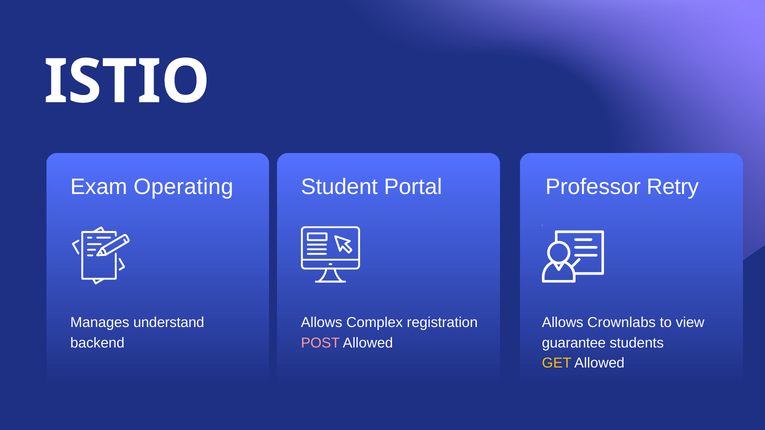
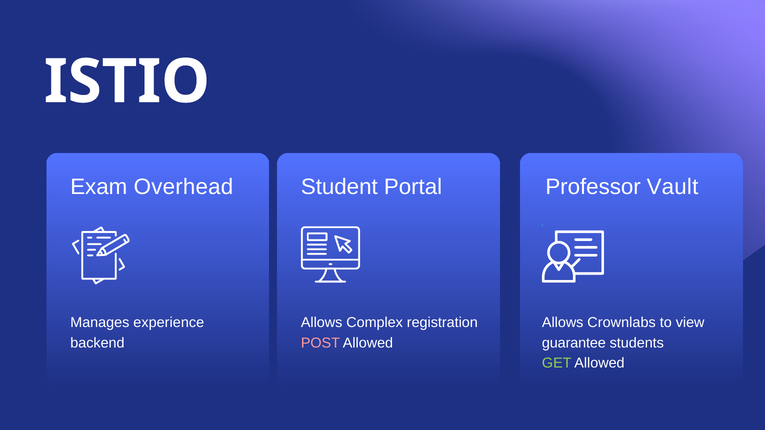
Operating: Operating -> Overhead (183, 187)
Retry: Retry -> Vault (672, 187)
understand: understand -> experience (169, 323)
GET colour: yellow -> light green (557, 363)
